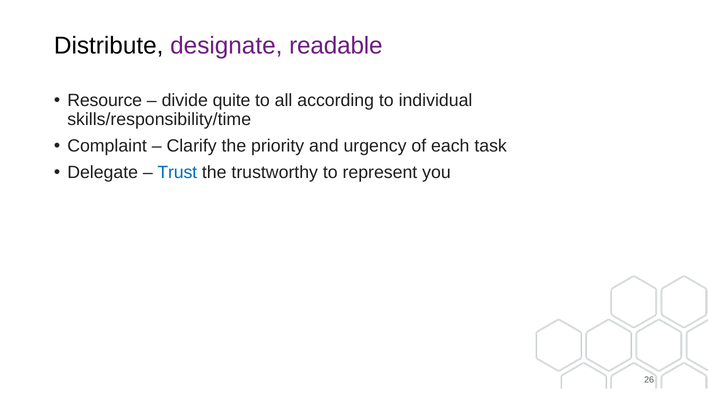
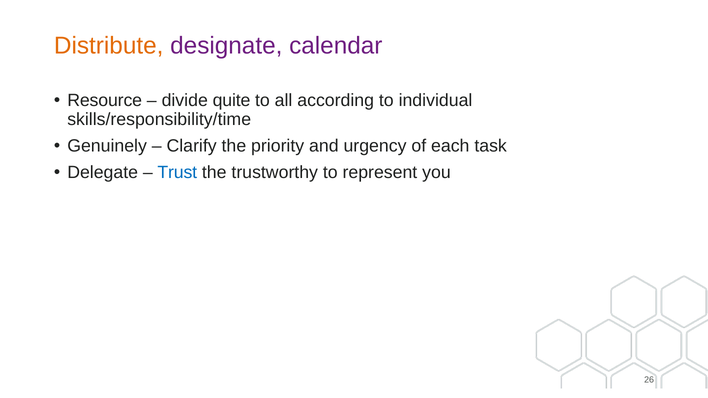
Distribute colour: black -> orange (109, 46)
readable: readable -> calendar (336, 46)
Complaint: Complaint -> Genuinely (107, 146)
